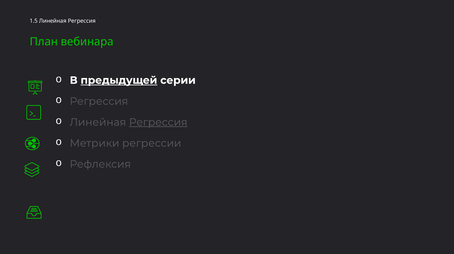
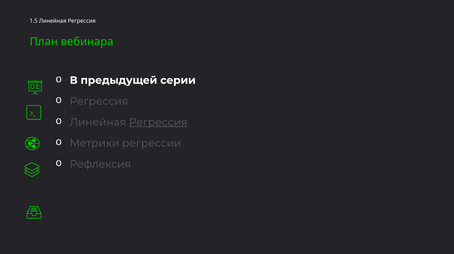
предыдущей underline: present -> none (119, 80)
